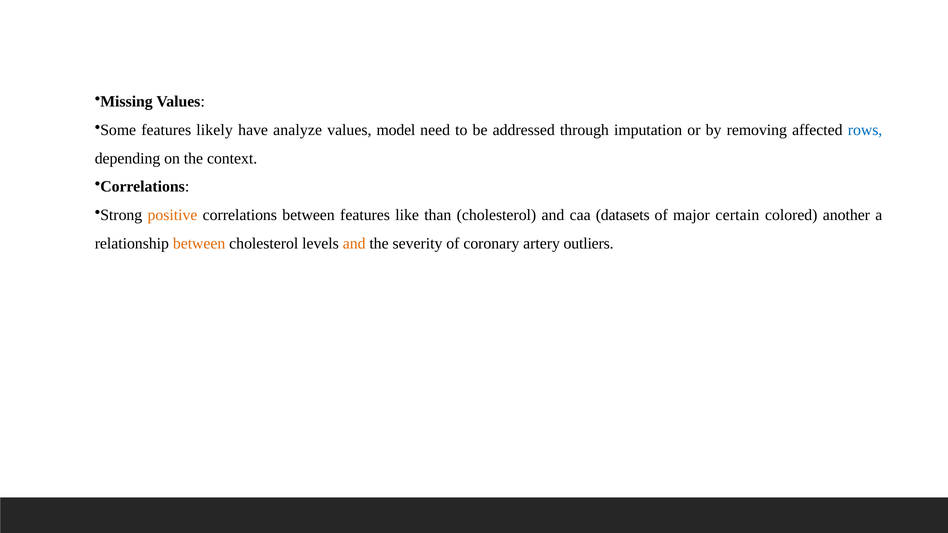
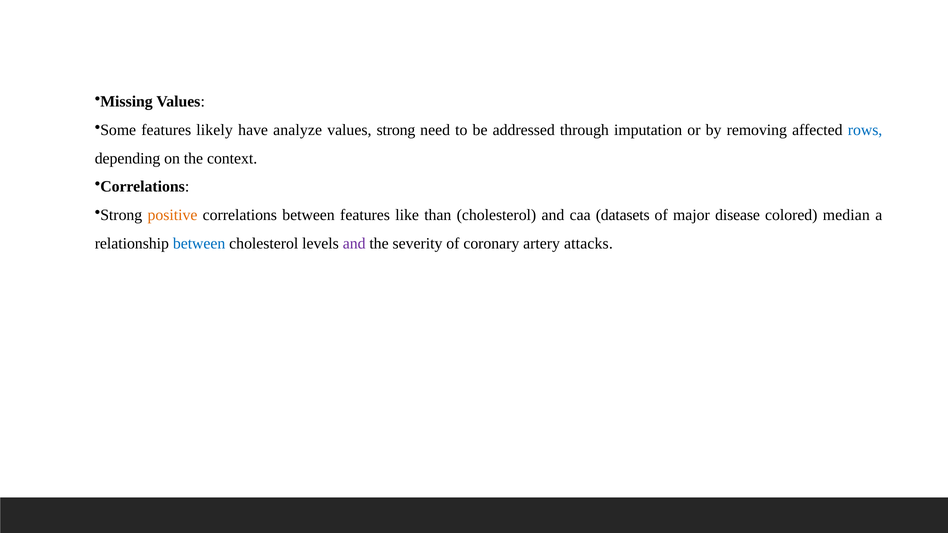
values model: model -> strong (396, 130)
certain: certain -> disease (738, 215)
another: another -> median (846, 215)
between colour: orange -> blue (199, 244)
and colour: orange -> purple (354, 244)
outliers: outliers -> attacks (588, 244)
